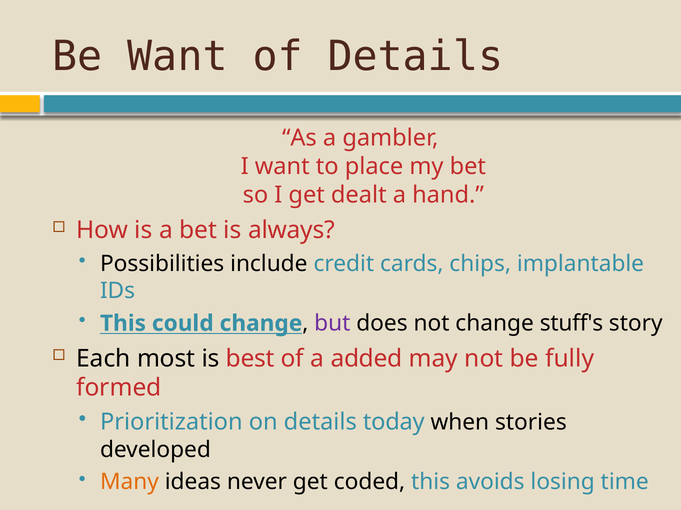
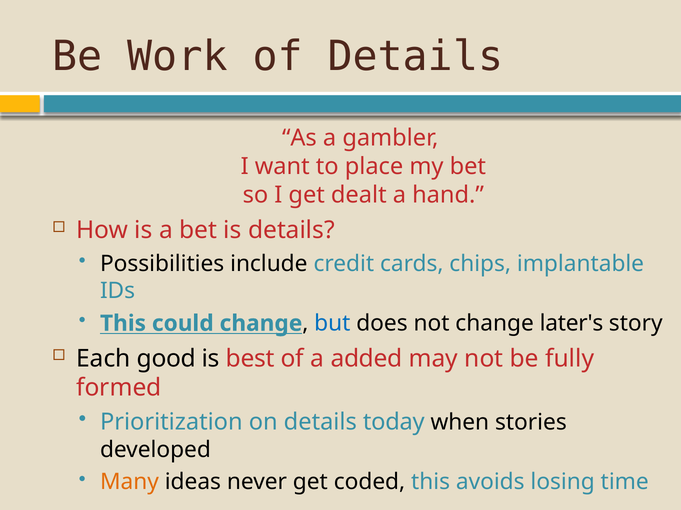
Be Want: Want -> Work (178, 57)
is always: always -> details (291, 231)
but colour: purple -> blue (332, 324)
stuff's: stuff's -> later's (571, 324)
most: most -> good (166, 359)
